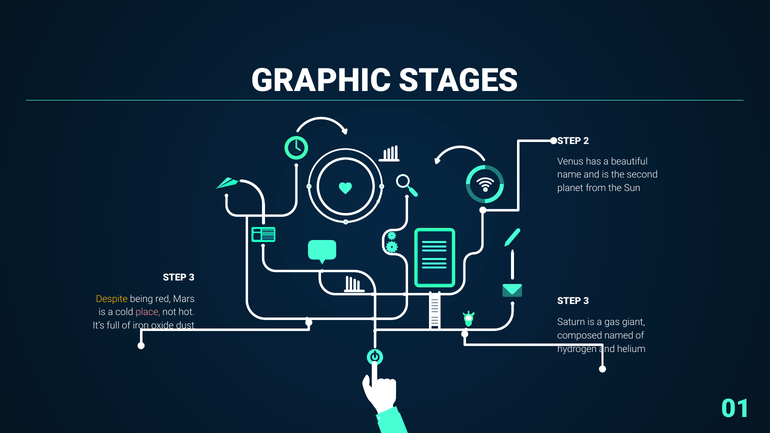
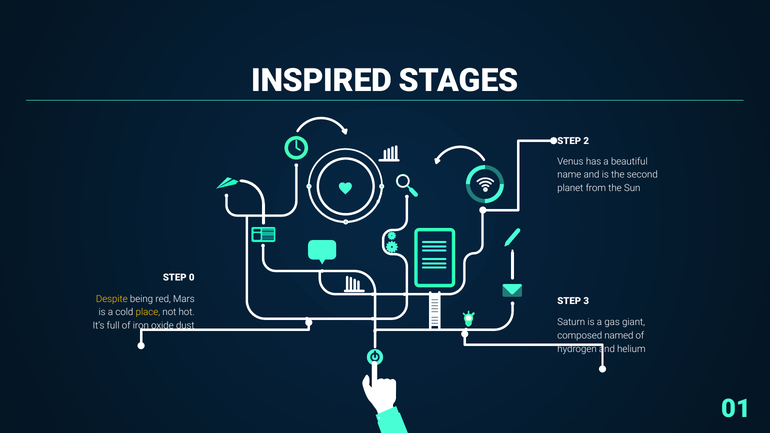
GRAPHIC: GRAPHIC -> INSPIRED (322, 81)
3: 3 -> 0 (192, 278)
place colour: pink -> yellow (148, 312)
